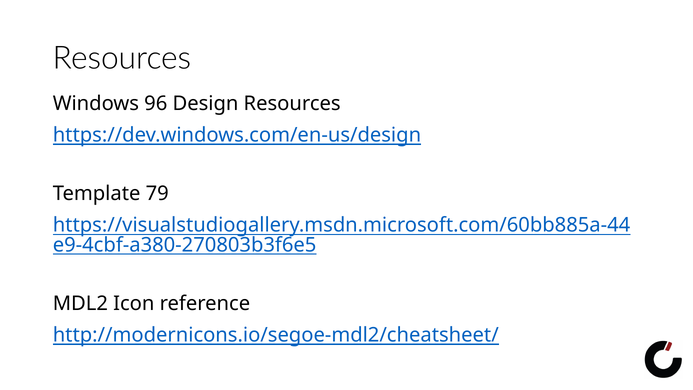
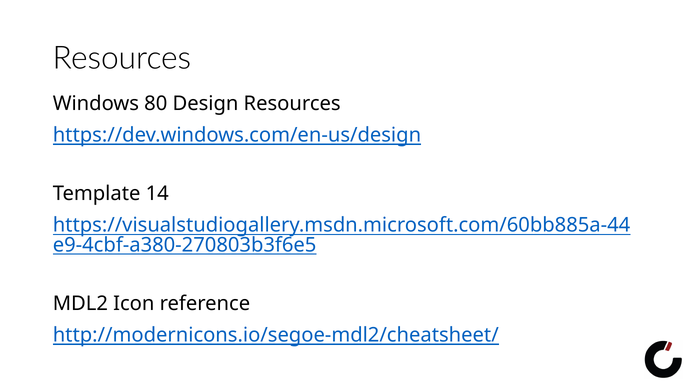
96: 96 -> 80 (156, 104)
79: 79 -> 14 (157, 194)
